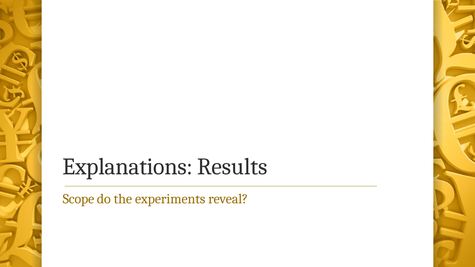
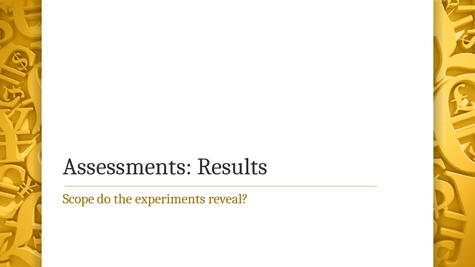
Explanations: Explanations -> Assessments (128, 167)
